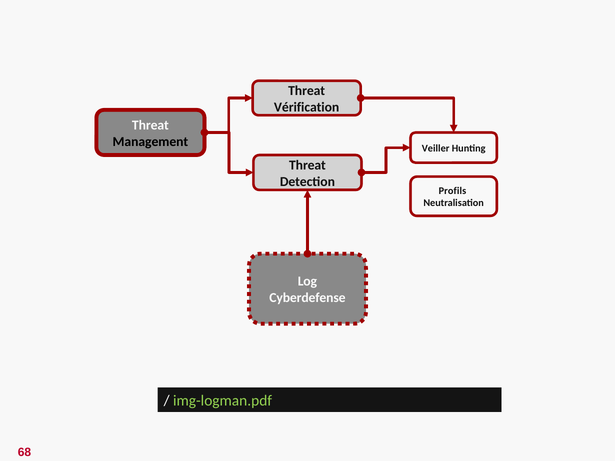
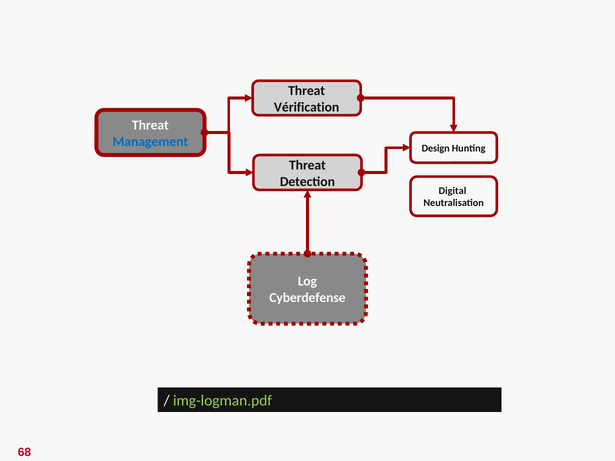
Management colour: black -> blue (150, 142)
Veiller: Veiller -> Design (436, 148)
Profils: Profils -> Digital (452, 191)
